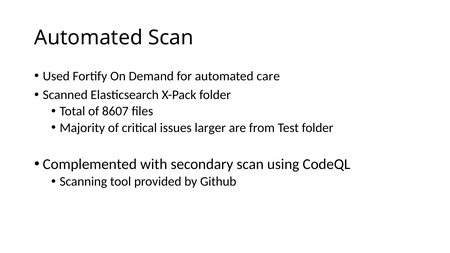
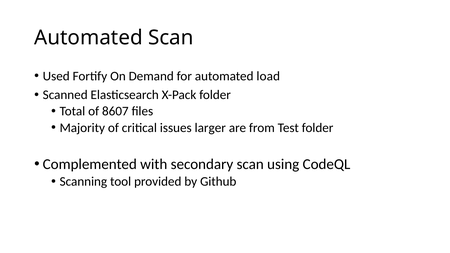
care: care -> load (268, 76)
